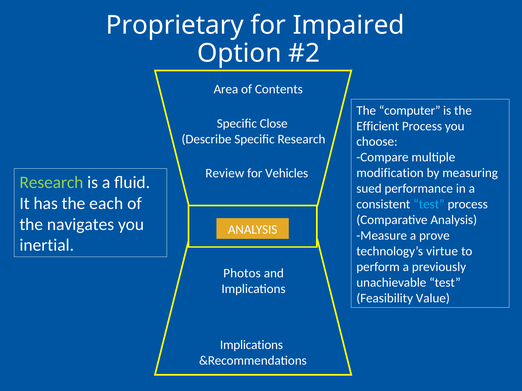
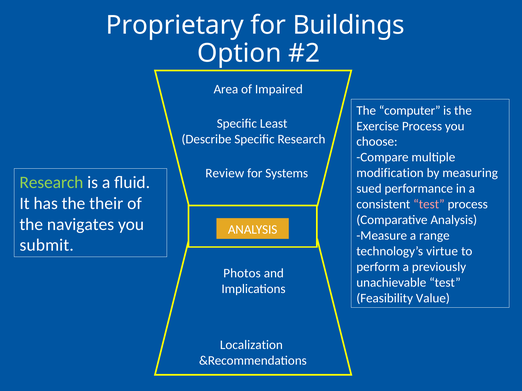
Impaired: Impaired -> Buildings (349, 25)
Contents: Contents -> Impaired (279, 89)
Close: Close -> Least (274, 124)
Efficient: Efficient -> Exercise (378, 126)
Vehicles: Vehicles -> Systems (287, 173)
each: each -> their (106, 204)
test colour: light blue -> pink (429, 204)
prove: prove -> range (434, 236)
inertial: inertial -> submit (47, 245)
Implications: Implications -> Localization (251, 345)
